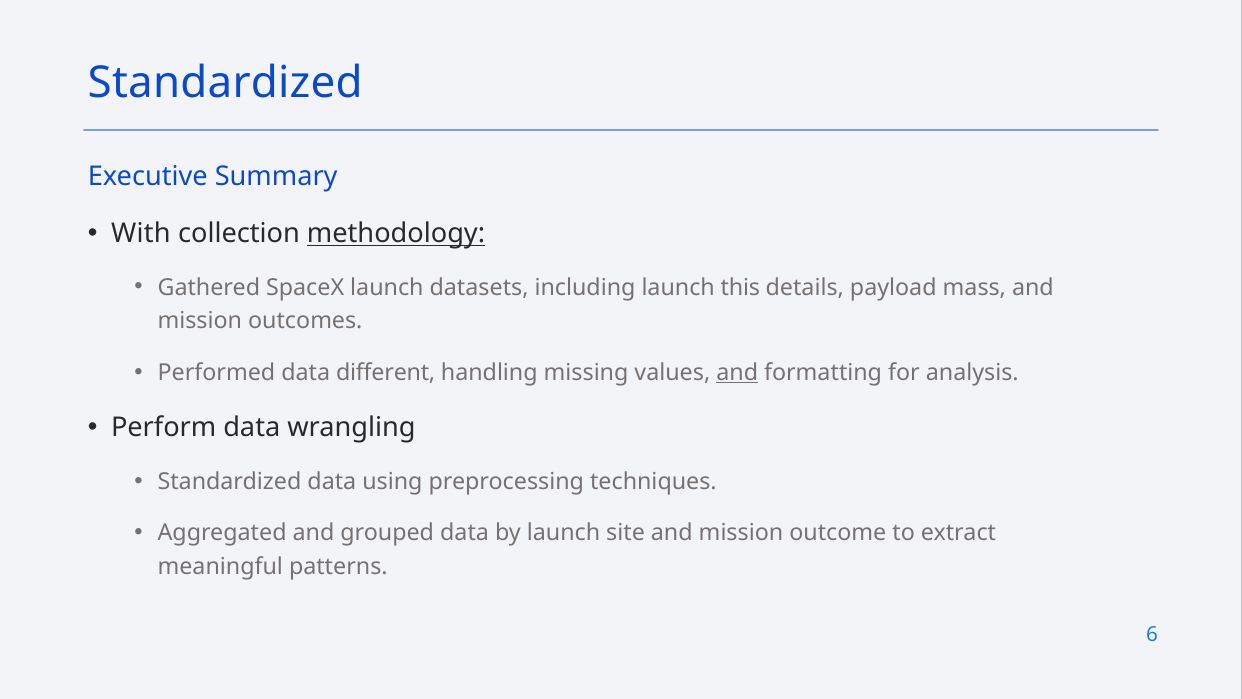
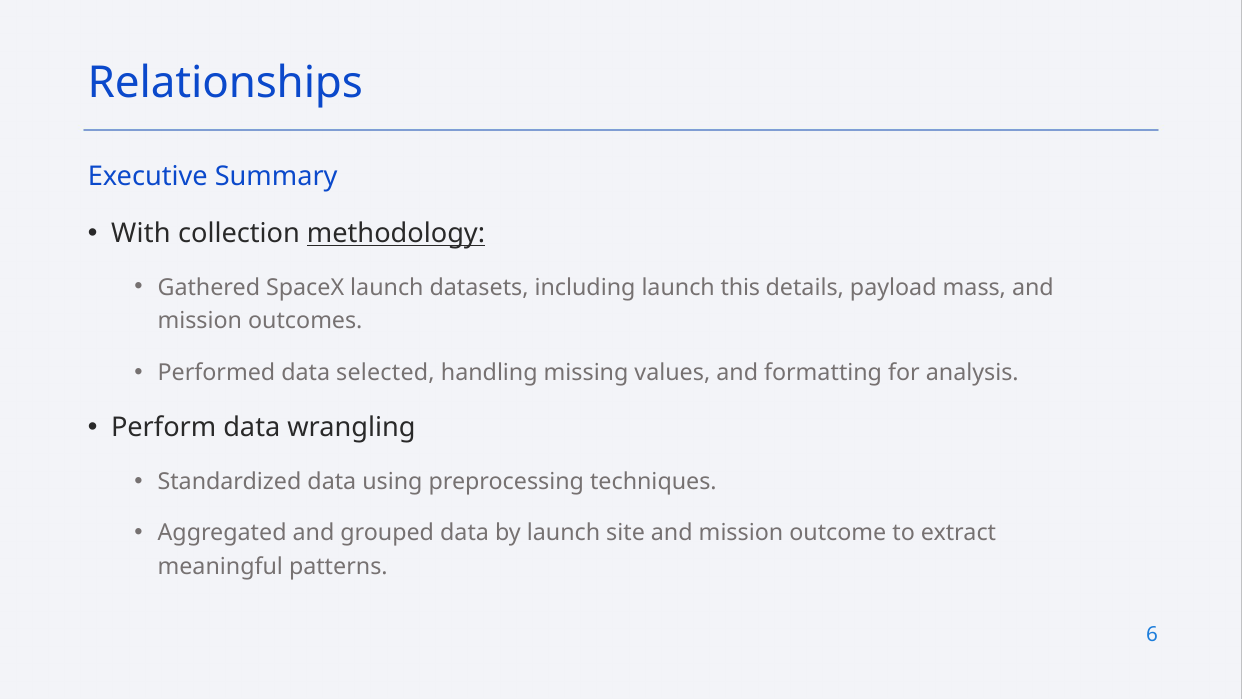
Standardized: Standardized -> Relationships (225, 83)
different: different -> selected (385, 372)
and underline: present -> none (737, 372)
